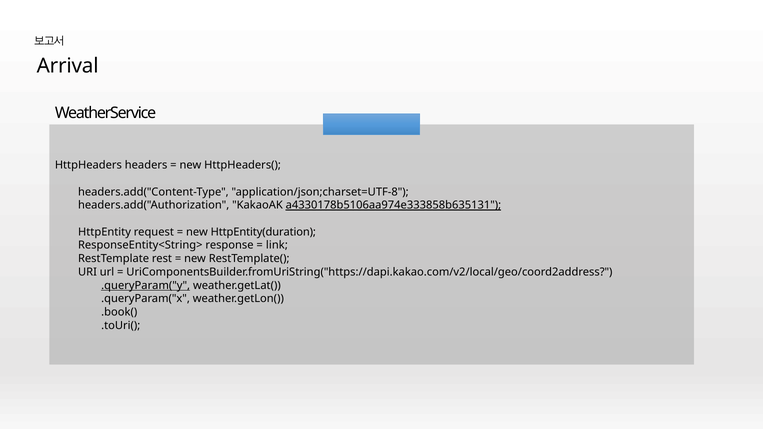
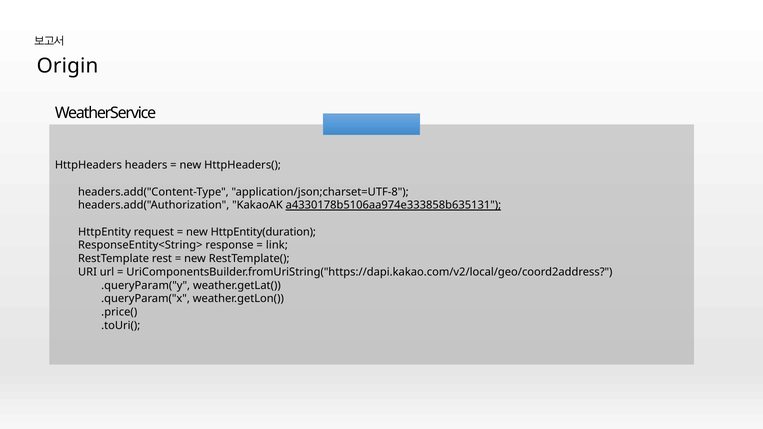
Arrival: Arrival -> Origin (67, 66)
.queryParam("y underline: present -> none (146, 285)
.book(: .book( -> .price( (119, 312)
